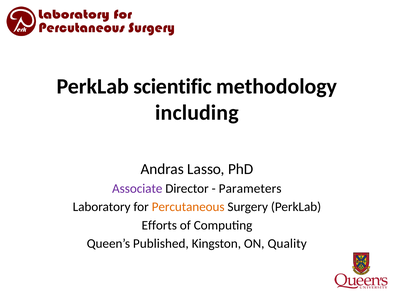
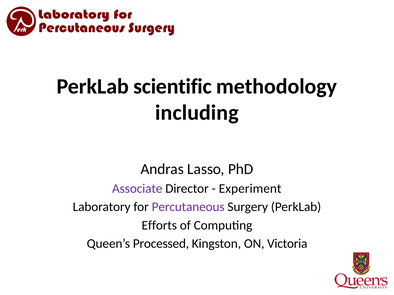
Parameters: Parameters -> Experiment (250, 189)
Percutaneous colour: orange -> purple (188, 207)
Published: Published -> Processed (161, 244)
Quality: Quality -> Victoria (287, 244)
